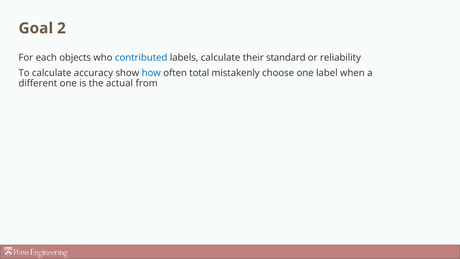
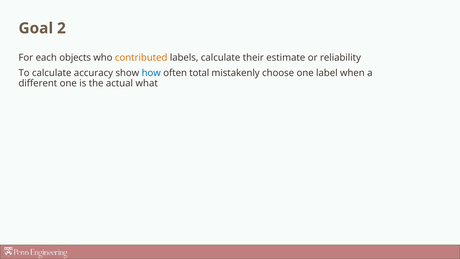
contributed colour: blue -> orange (141, 58)
standard: standard -> estimate (286, 58)
from: from -> what (147, 83)
